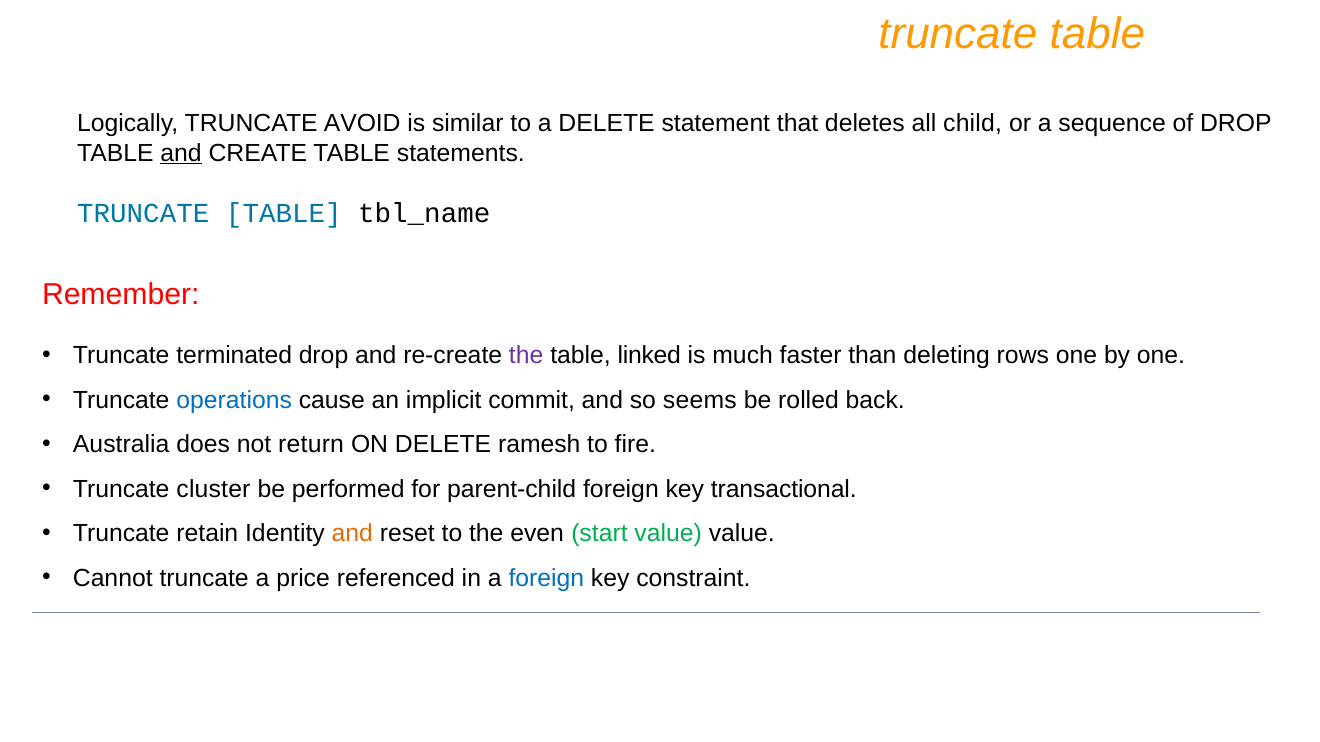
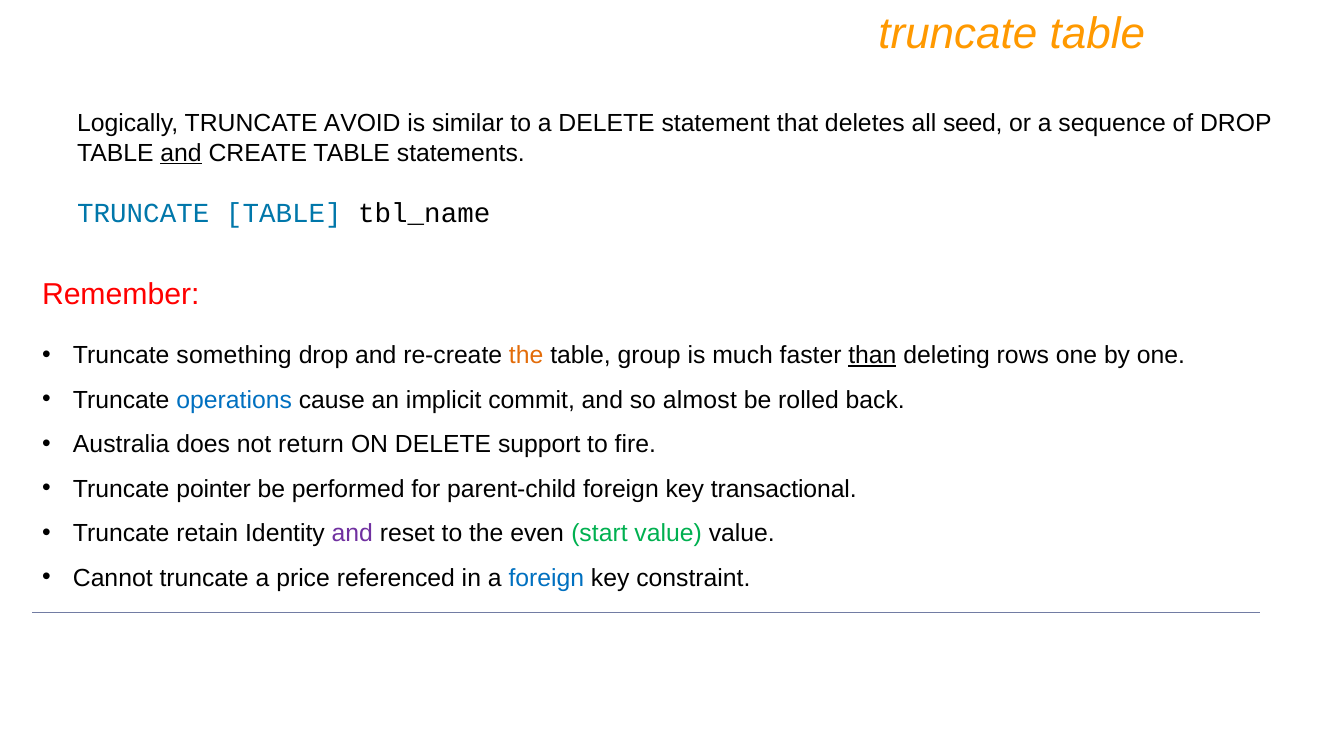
child: child -> seed (973, 123)
terminated: terminated -> something (234, 356)
the colour: purple -> orange (526, 356)
linked: linked -> group (649, 356)
than underline: none -> present (872, 356)
seems: seems -> almost (700, 400)
ramesh: ramesh -> support (539, 445)
cluster: cluster -> pointer (214, 489)
and colour: orange -> purple (352, 534)
